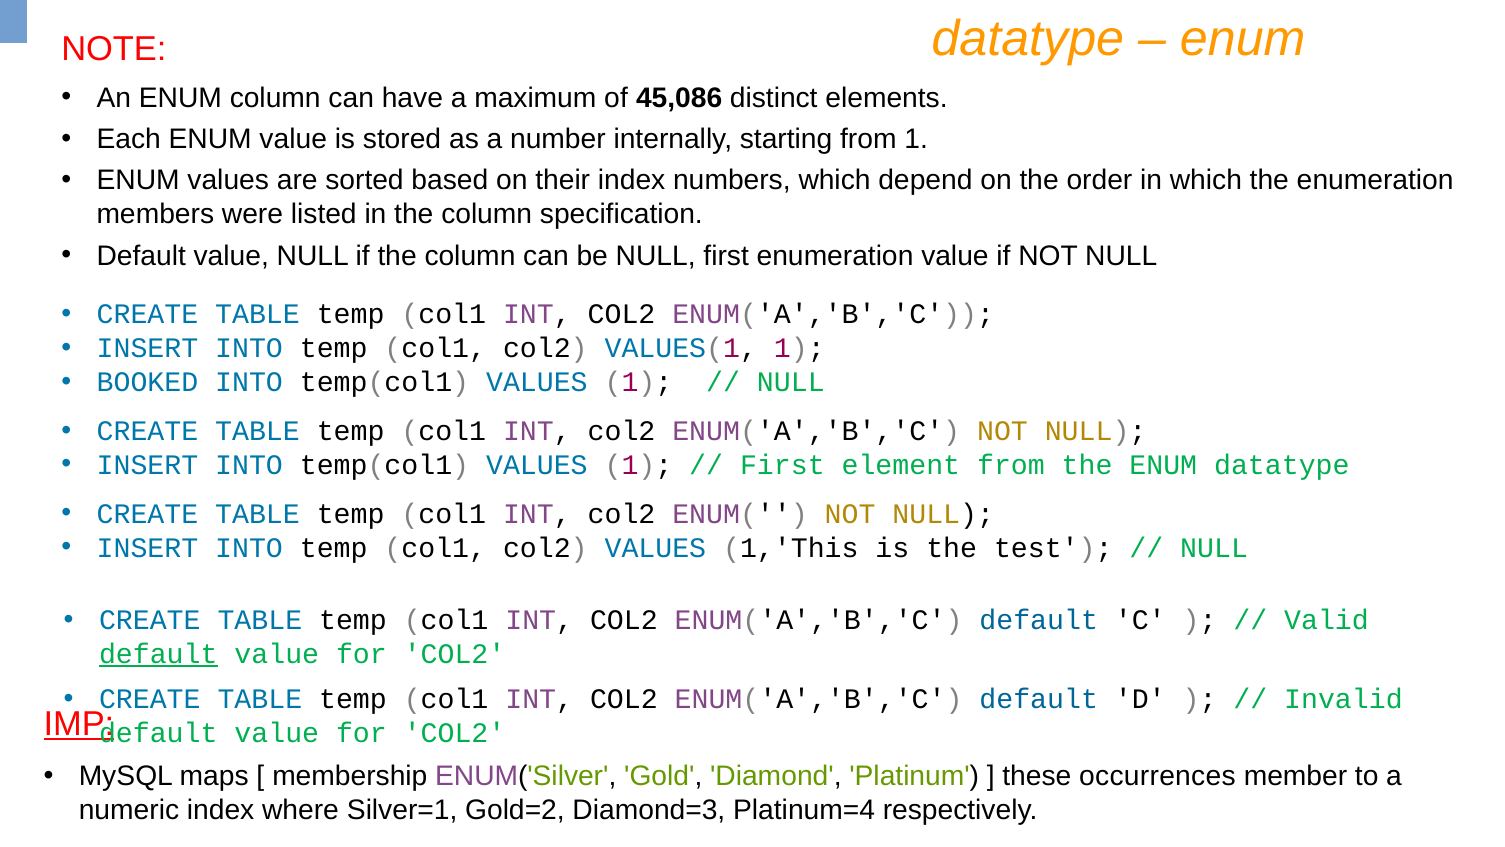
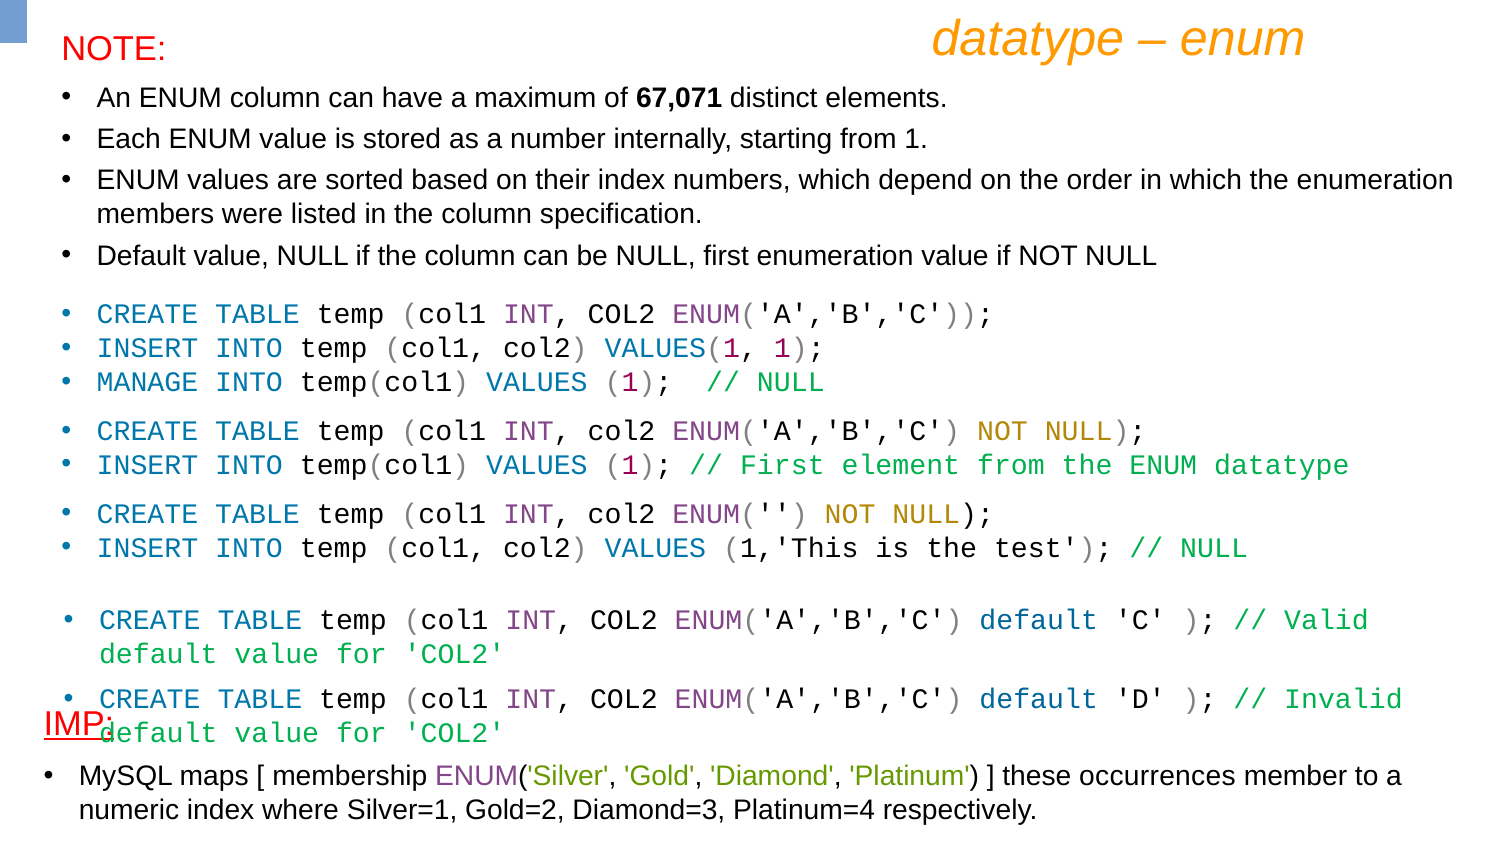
45,086: 45,086 -> 67,071 (679, 98)
BOOKED: BOOKED -> MANAGE (147, 382)
default underline: present -> none (158, 654)
